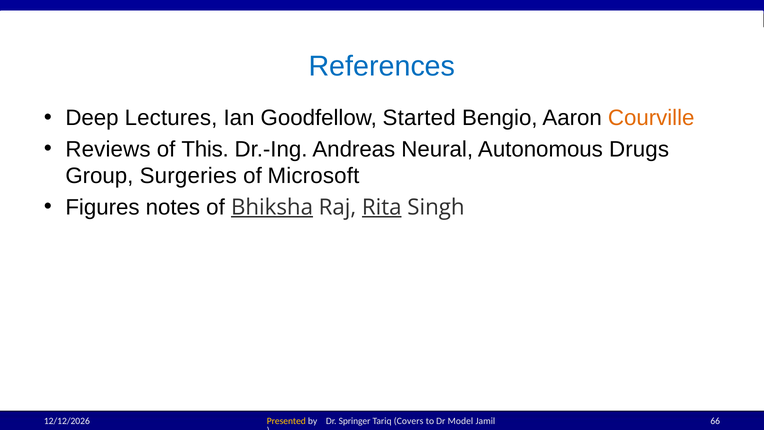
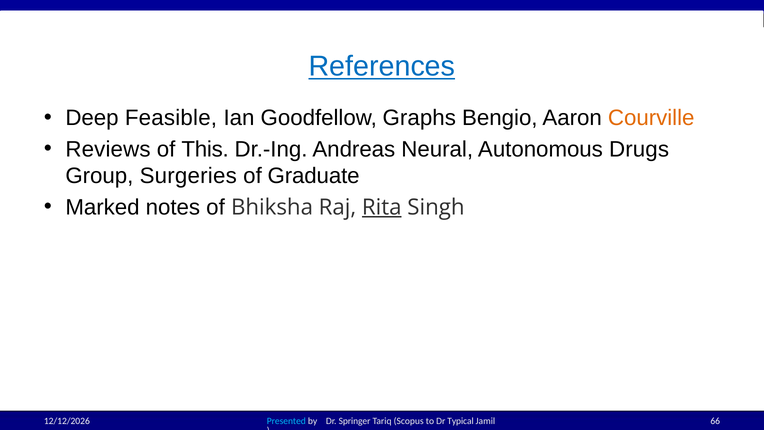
References underline: none -> present (382, 66)
Lectures: Lectures -> Feasible (171, 118)
Started: Started -> Graphs (419, 118)
Microsoft: Microsoft -> Graduate (314, 176)
Figures: Figures -> Marked (103, 207)
Bhiksha underline: present -> none (272, 207)
Presented colour: yellow -> light blue (286, 421)
Covers: Covers -> Scopus (409, 421)
Model: Model -> Typical (461, 421)
